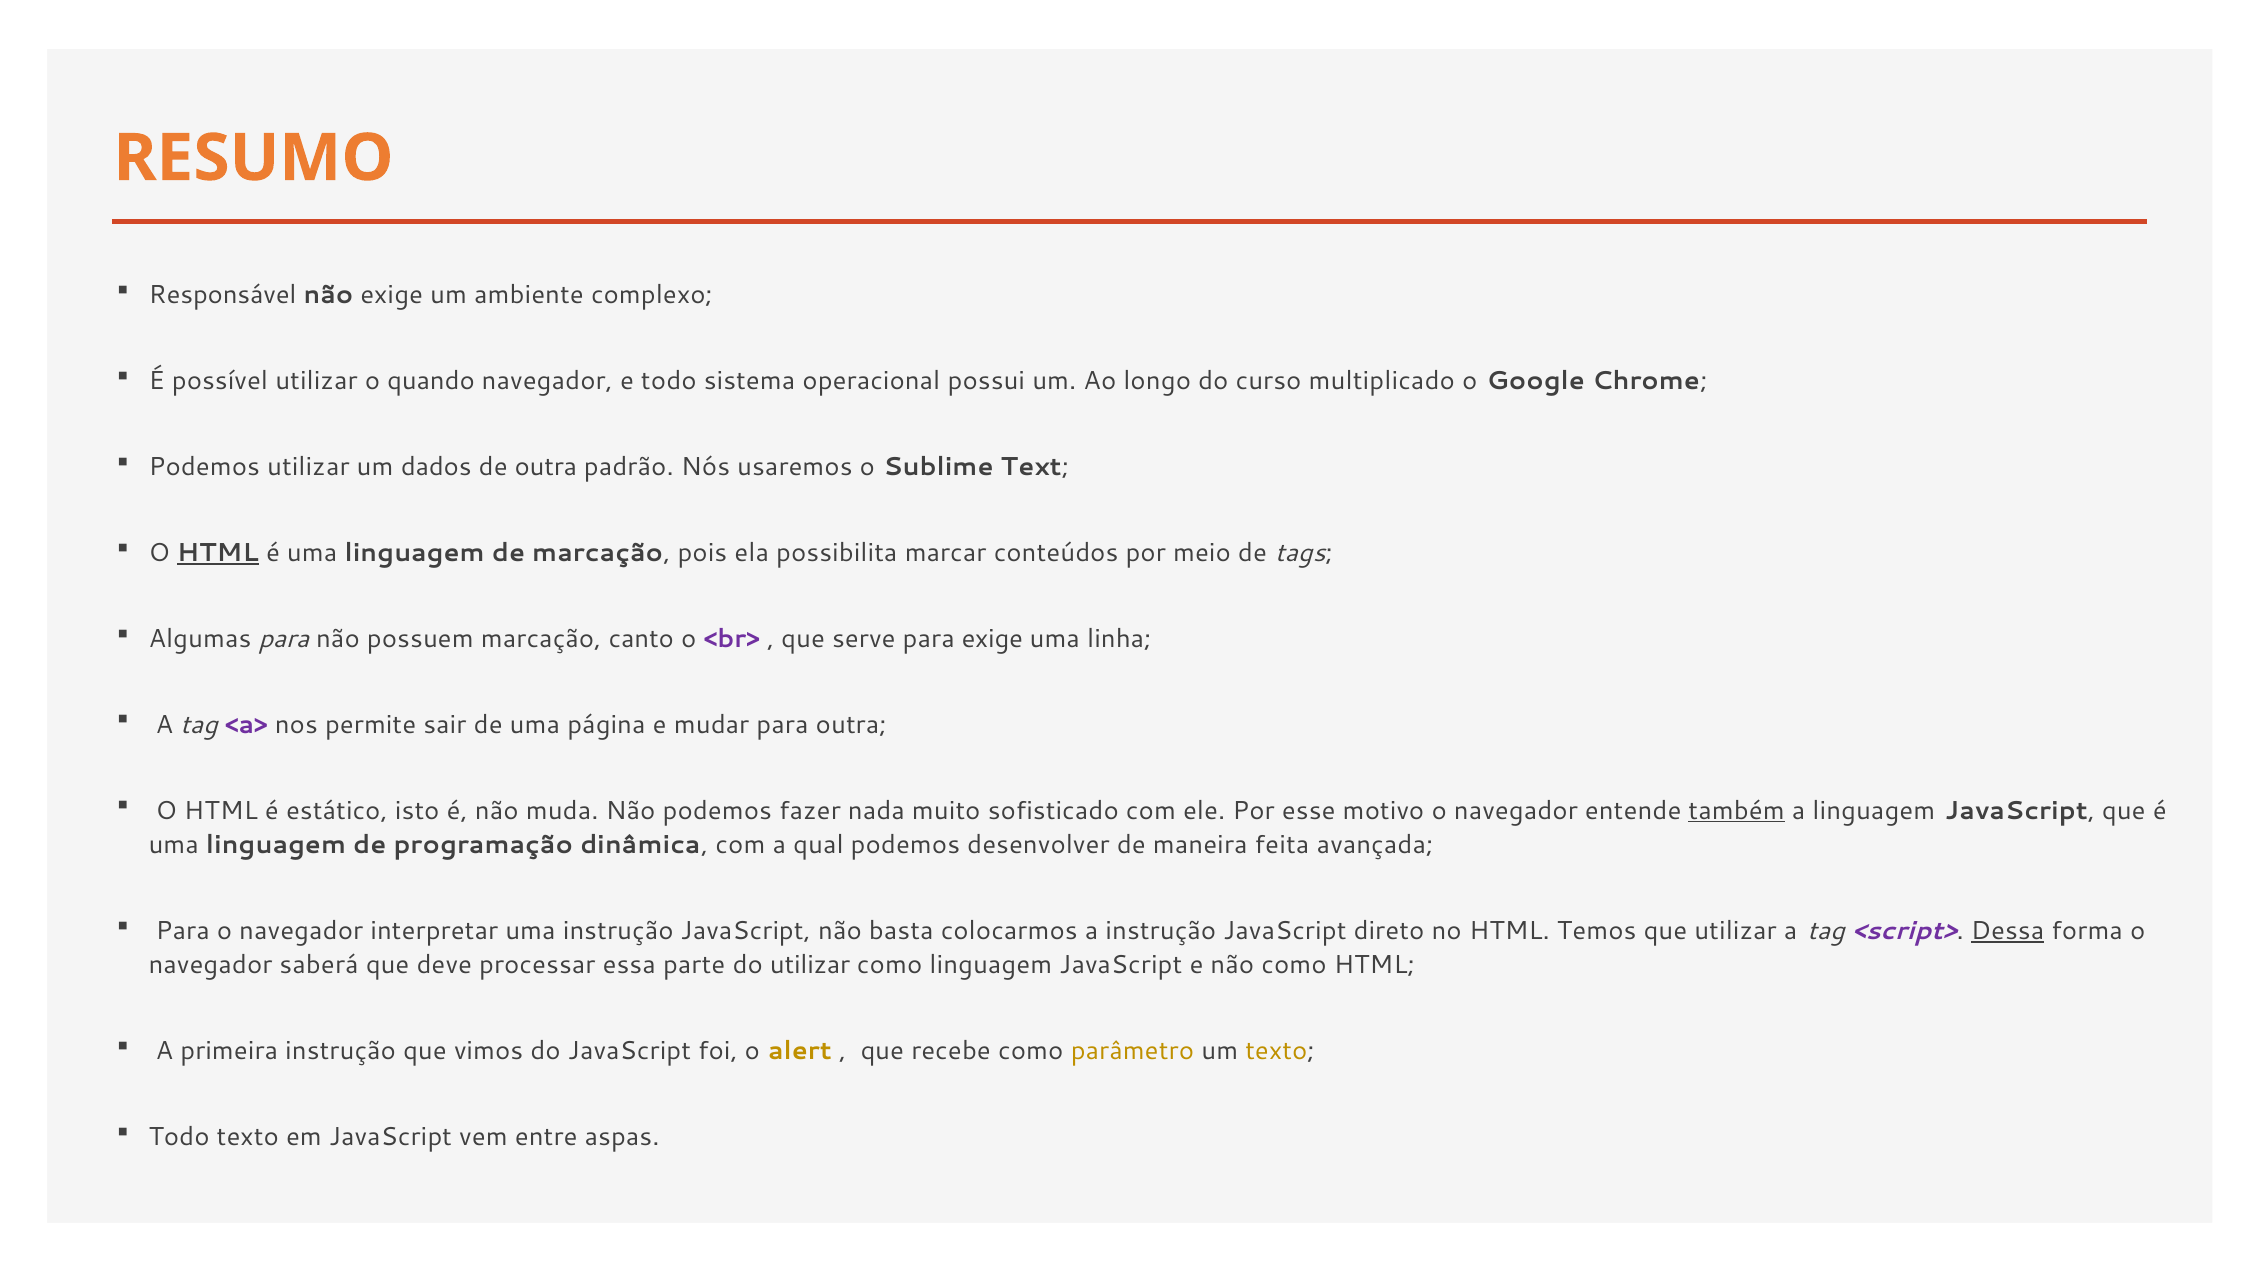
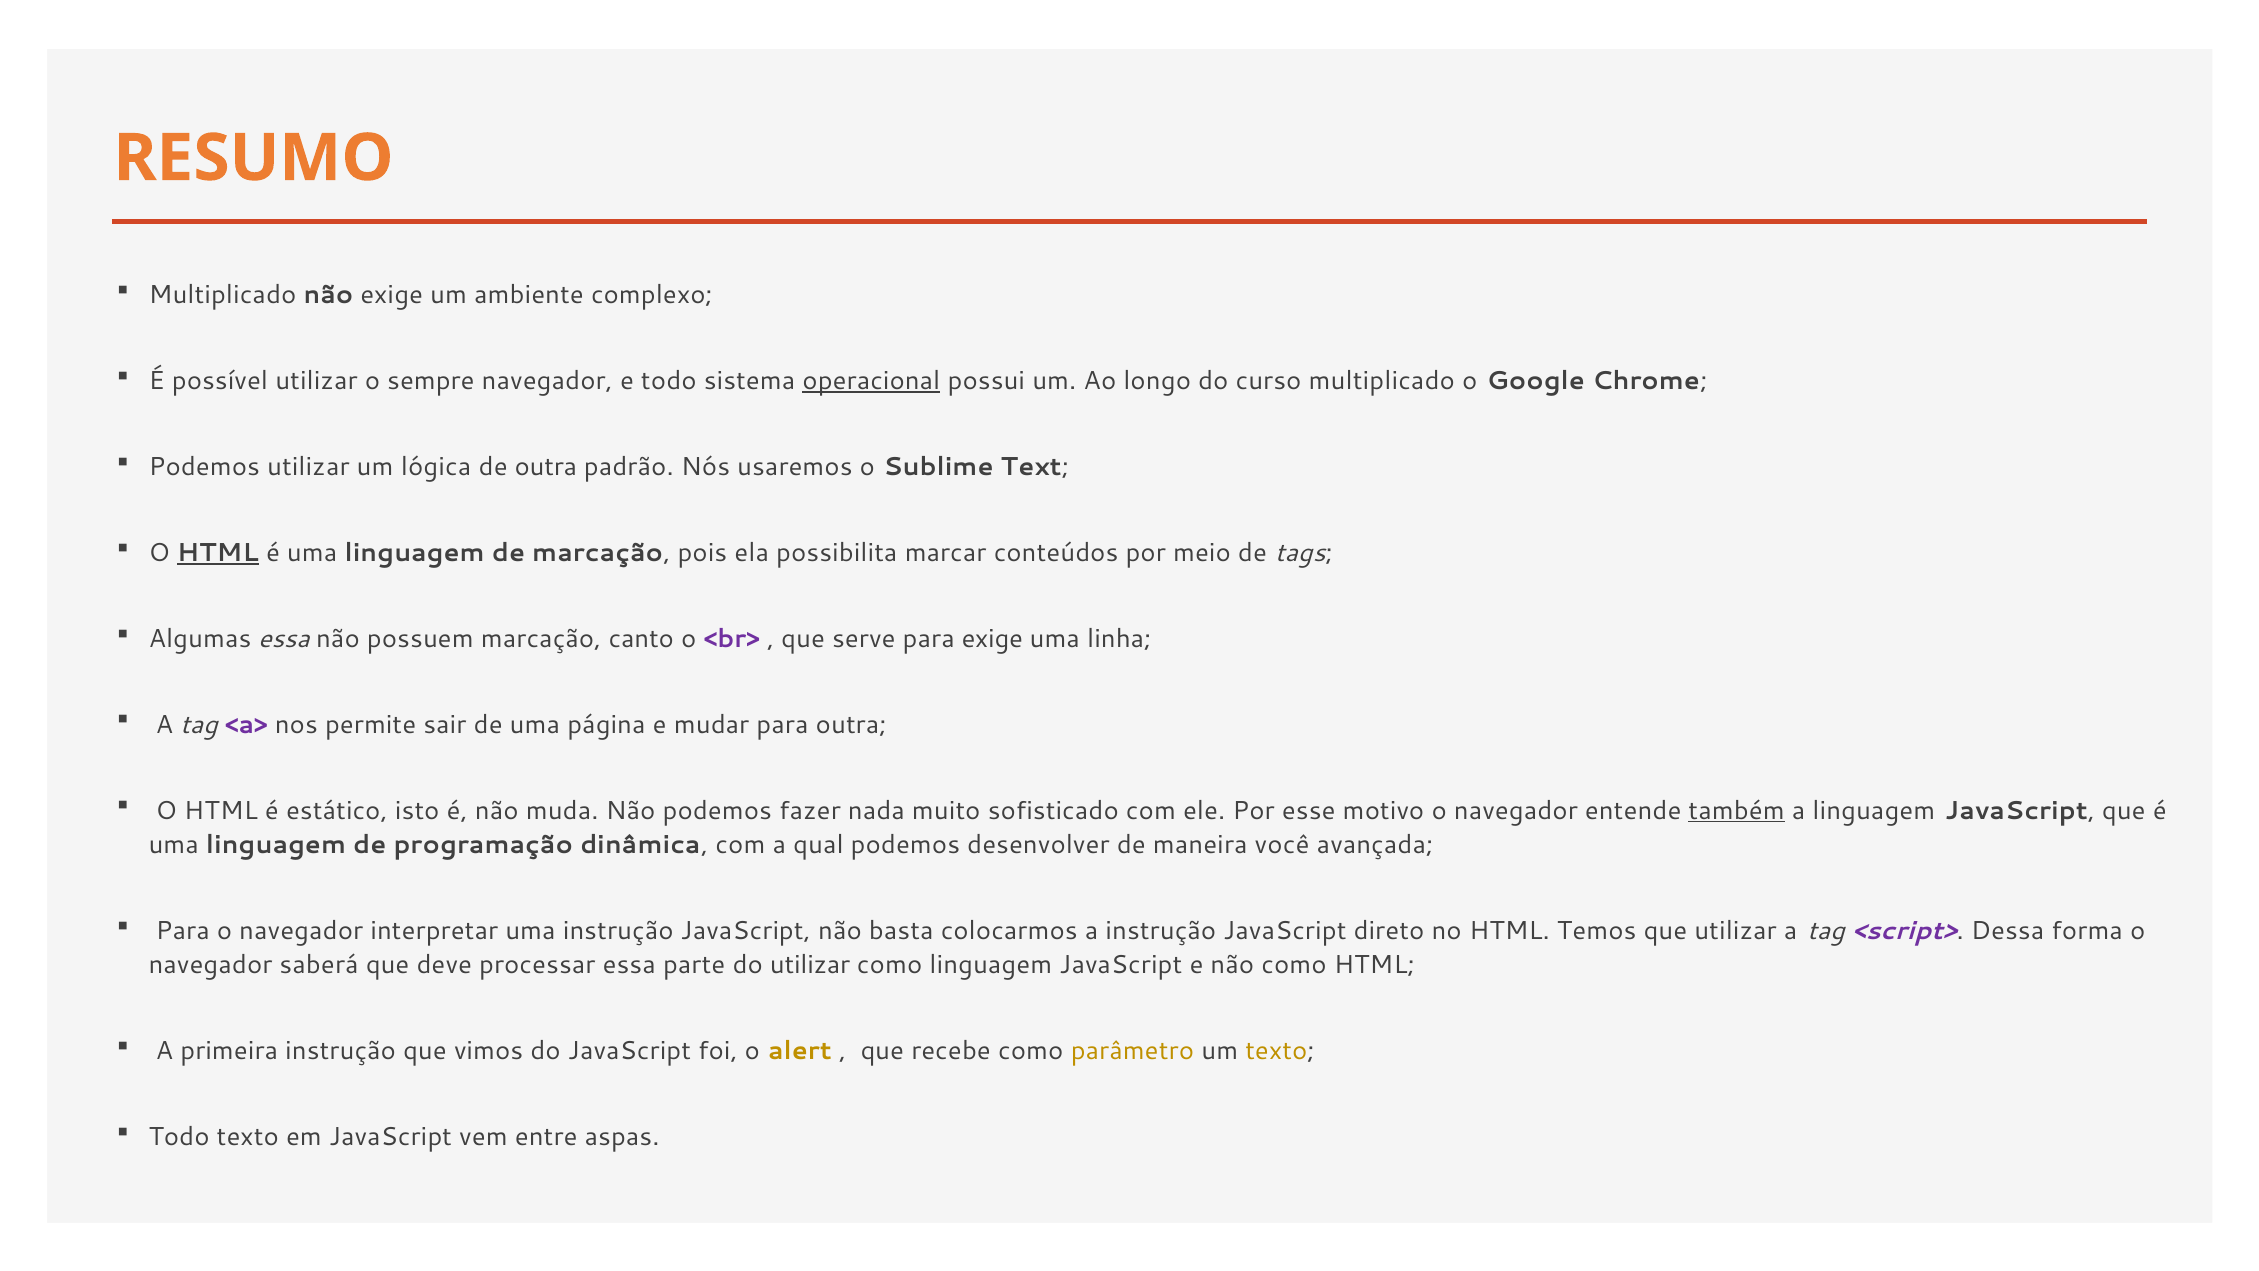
Responsável: Responsável -> Multiplicado (223, 295)
quando: quando -> sempre (431, 381)
operacional underline: none -> present (871, 381)
dados: dados -> lógica (436, 467)
Algumas para: para -> essa (284, 639)
feita: feita -> você (1282, 845)
Dessa underline: present -> none (2008, 930)
